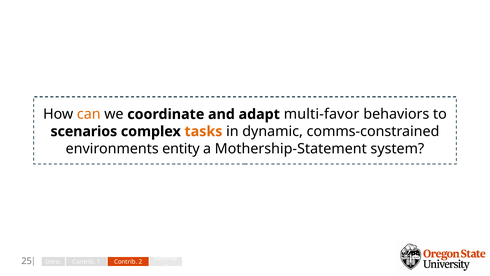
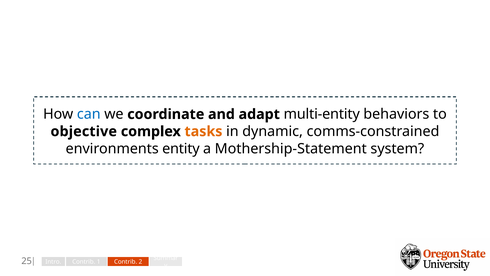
can colour: orange -> blue (89, 114)
multi-favor: multi-favor -> multi-entity (322, 114)
scenarios: scenarios -> objective (84, 131)
